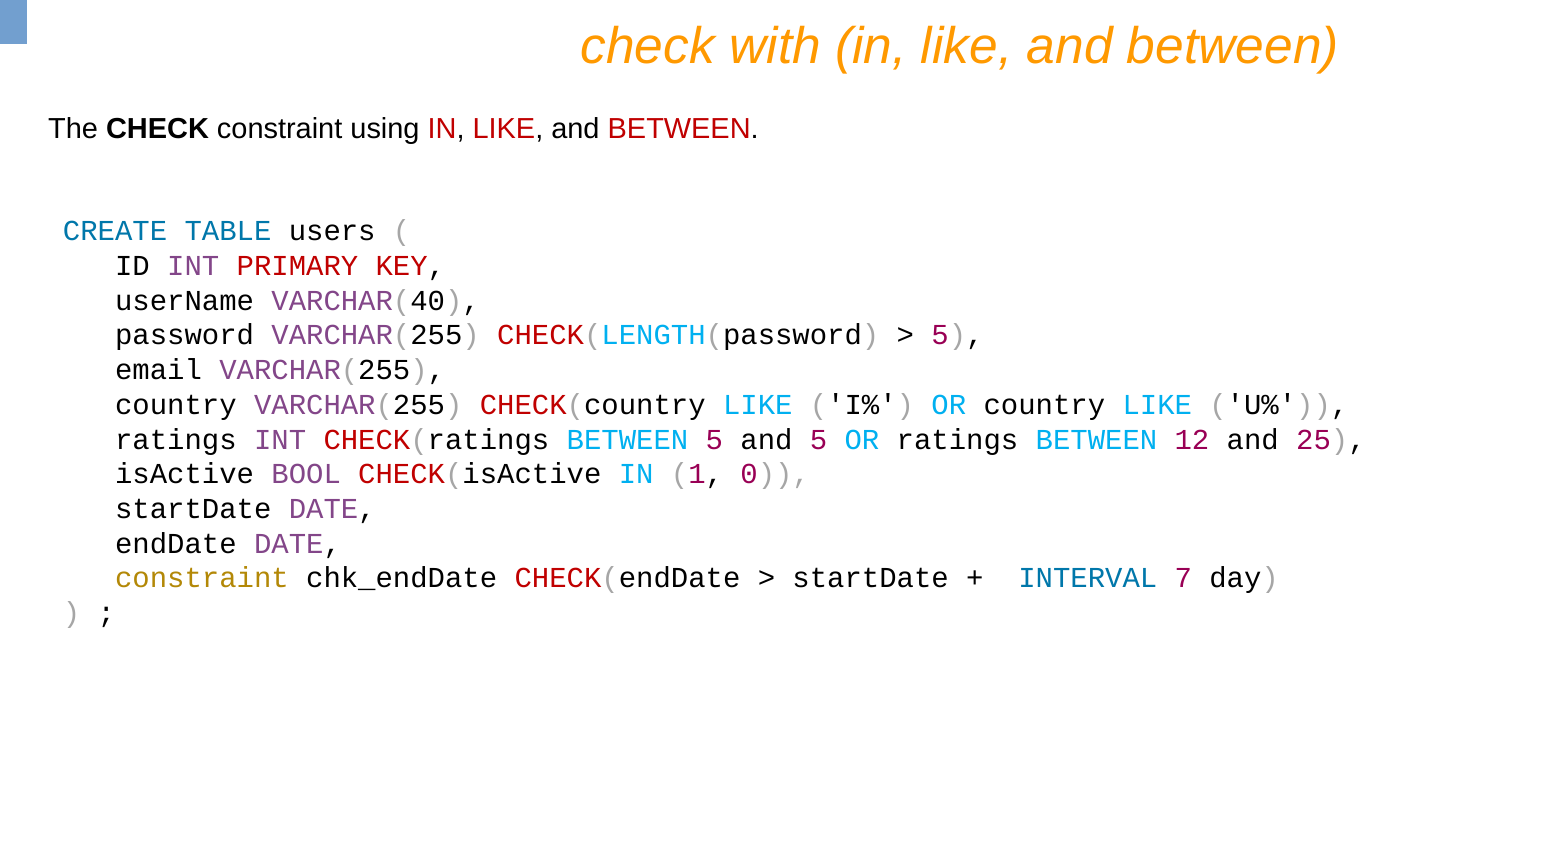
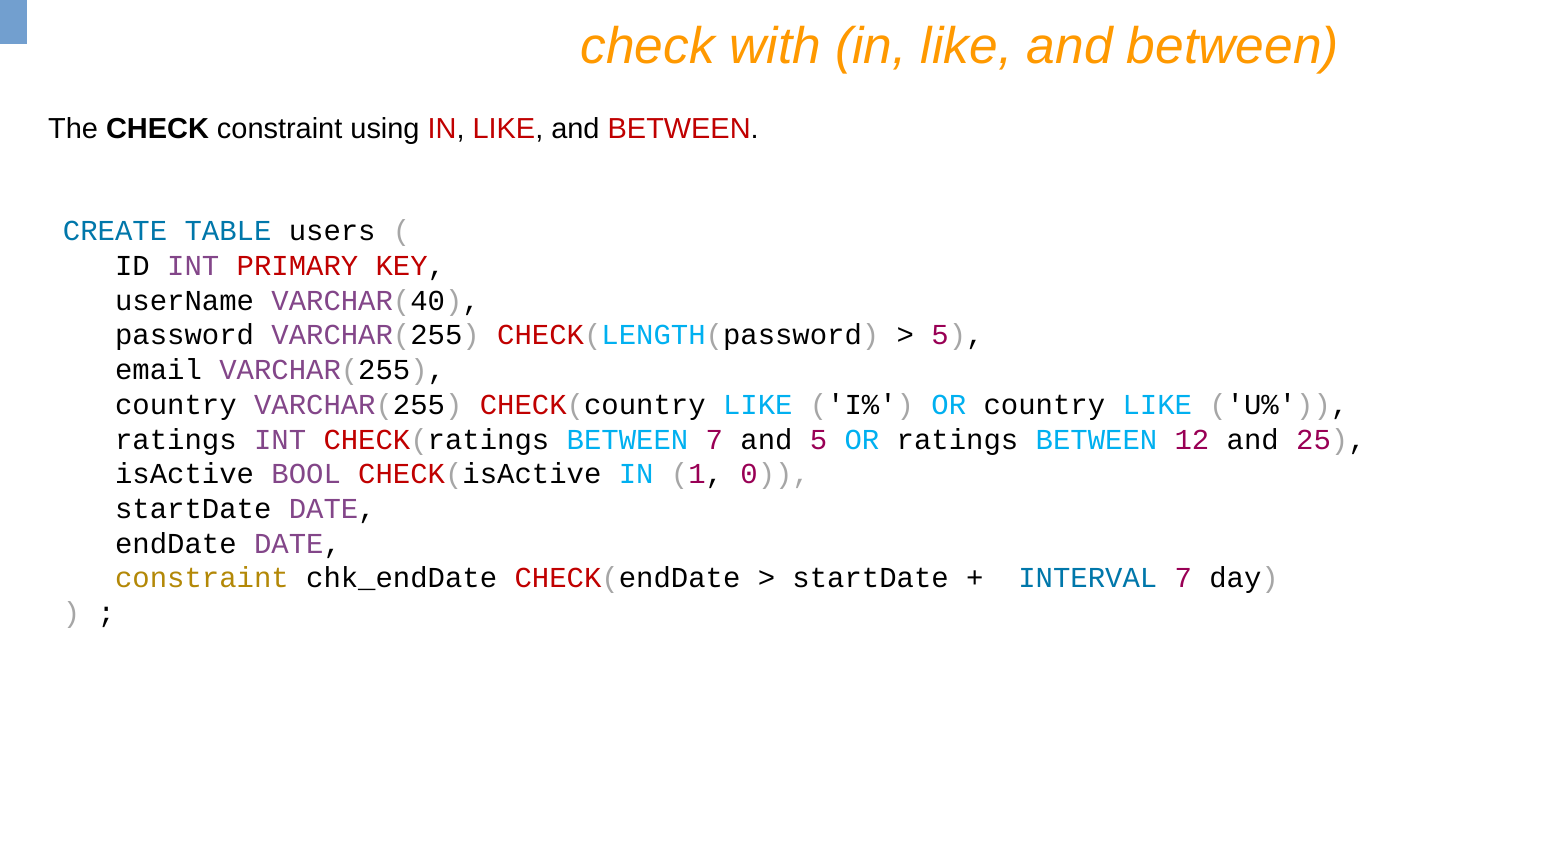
BETWEEN 5: 5 -> 7 (714, 440)
